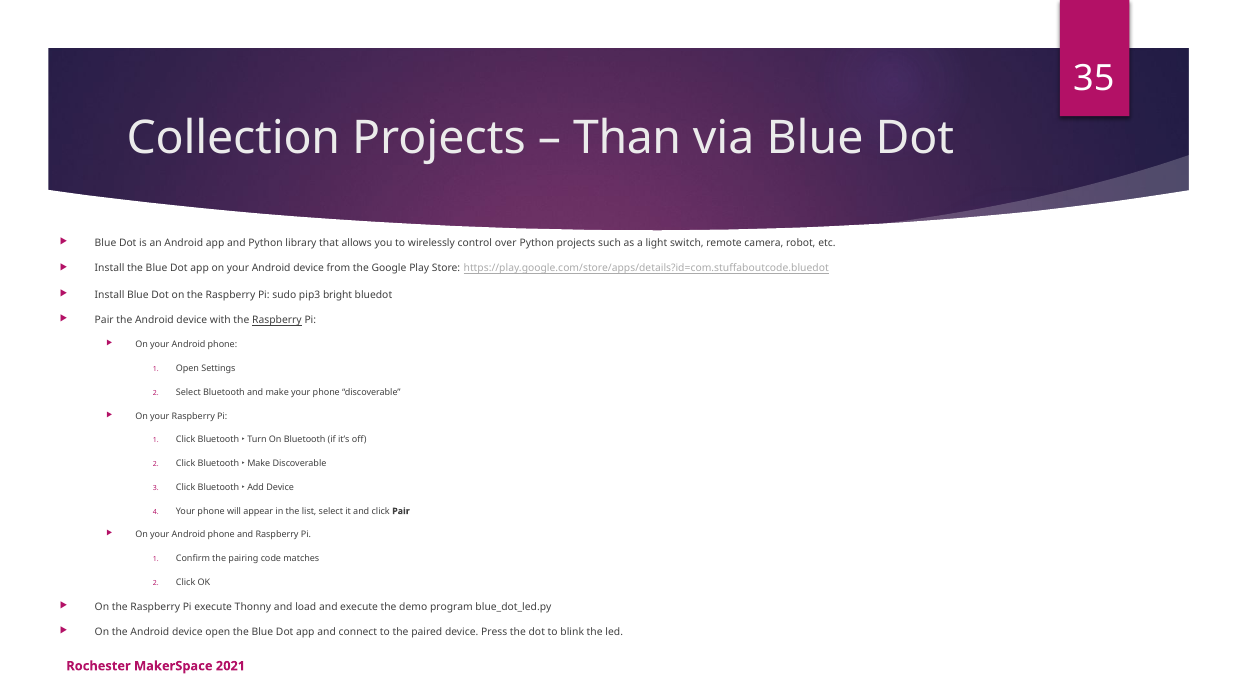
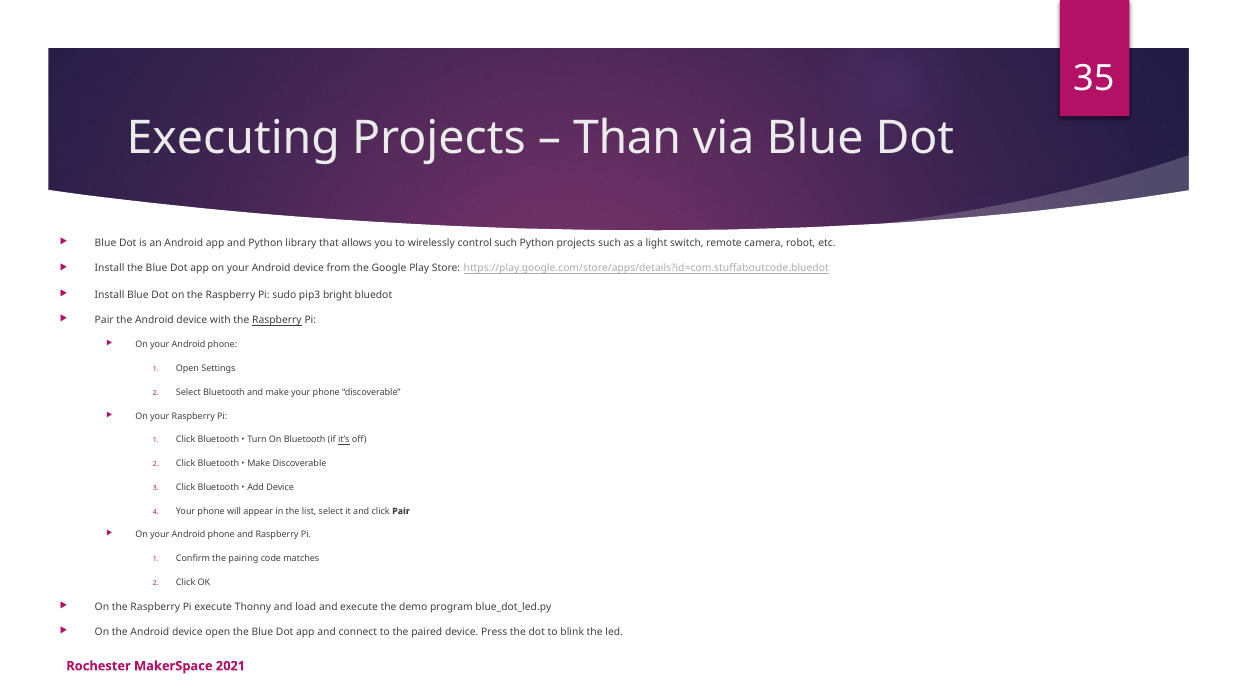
Collection: Collection -> Executing (233, 138)
control over: over -> such (506, 243)
it’s underline: none -> present (344, 440)
